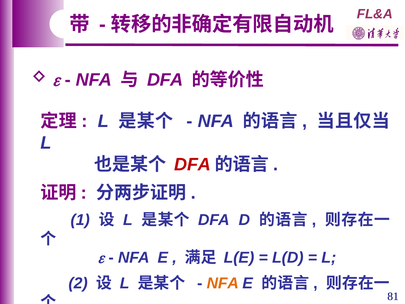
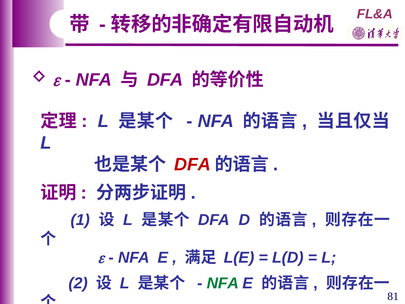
NFA colour: orange -> green (223, 283)
